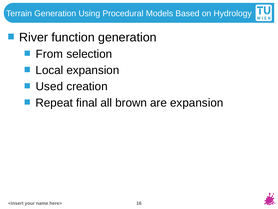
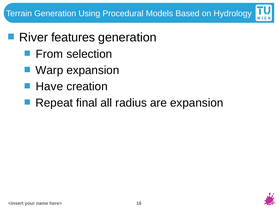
function: function -> features (73, 37)
Local: Local -> Warp (49, 70)
Used: Used -> Have (49, 86)
brown: brown -> radius (131, 103)
